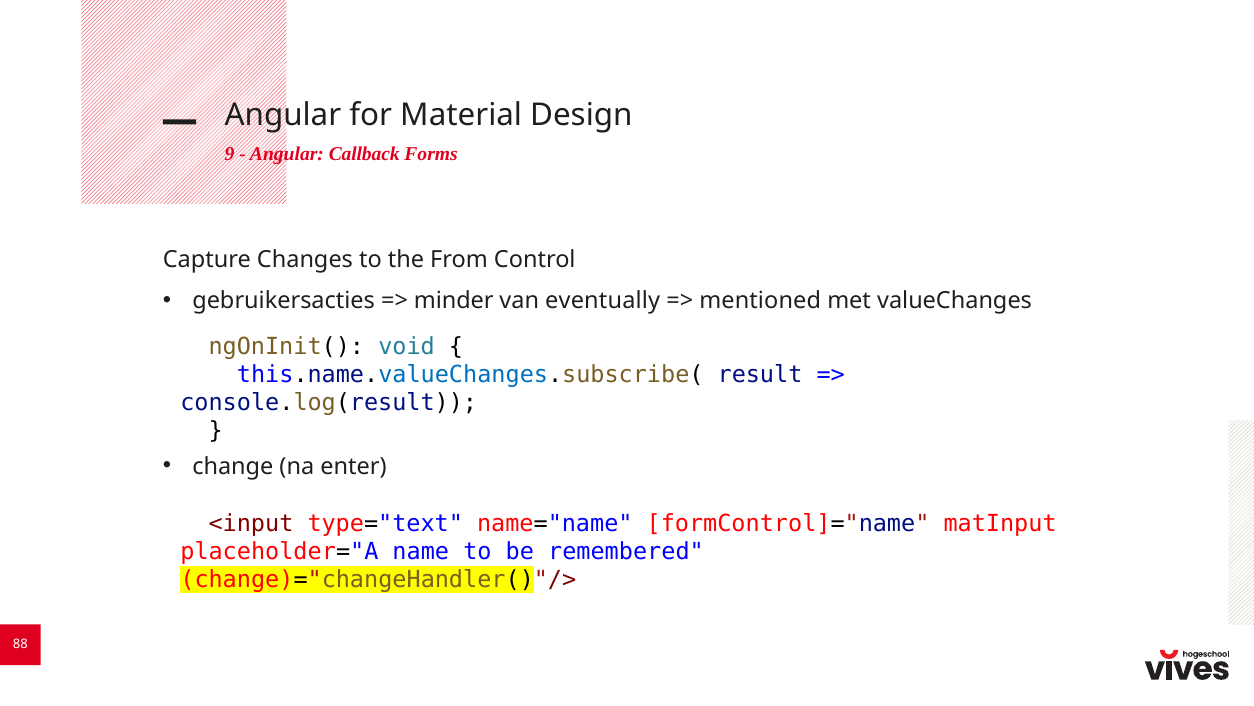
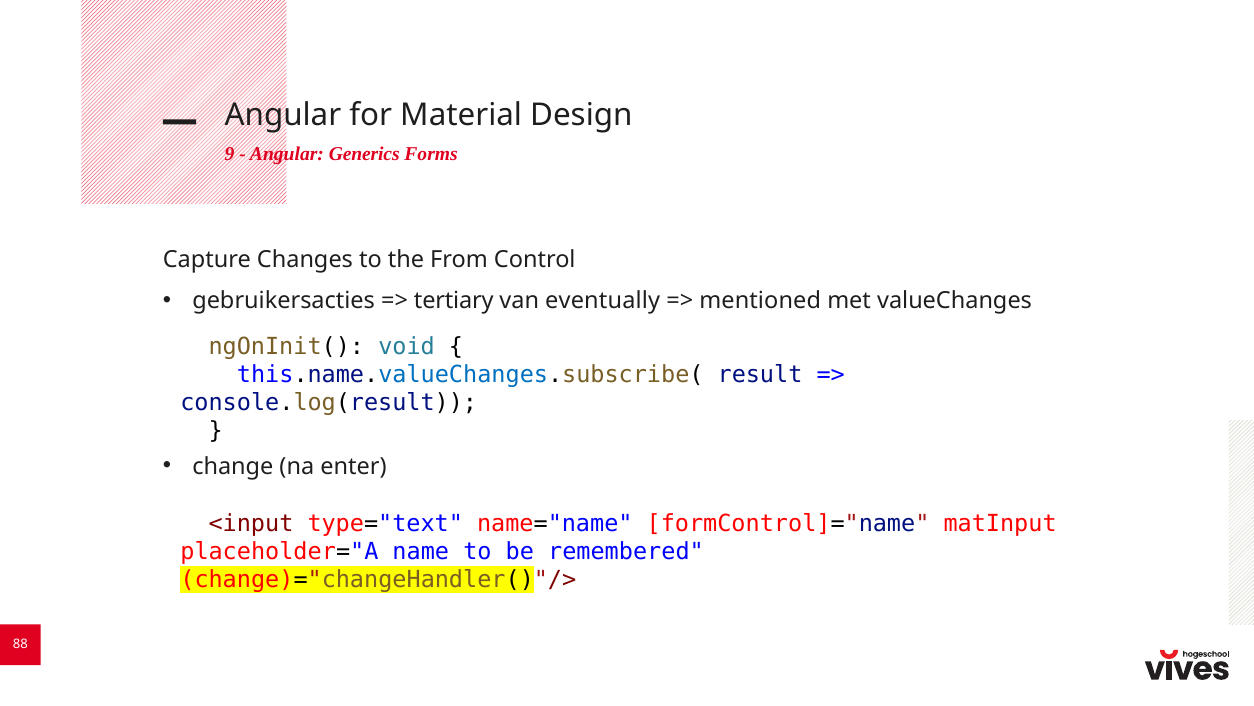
Callback: Callback -> Generics (364, 154)
minder: minder -> tertiary (454, 301)
